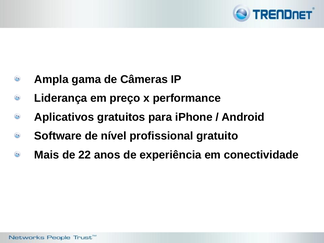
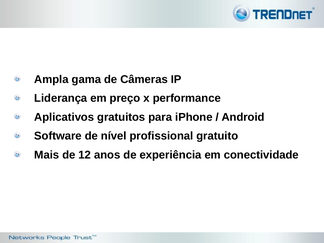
22: 22 -> 12 (85, 155)
